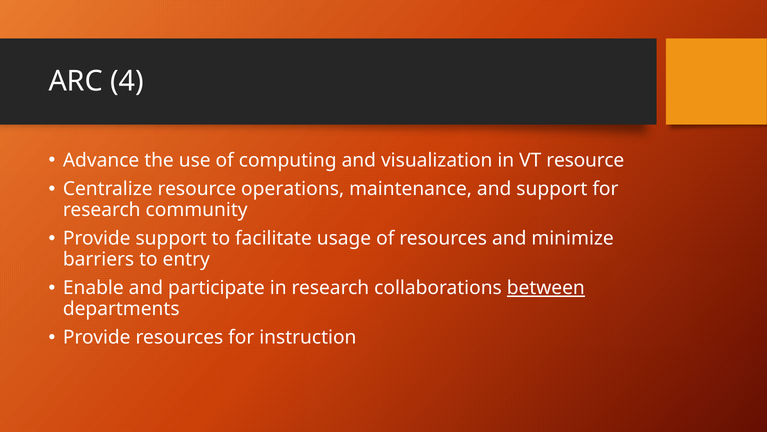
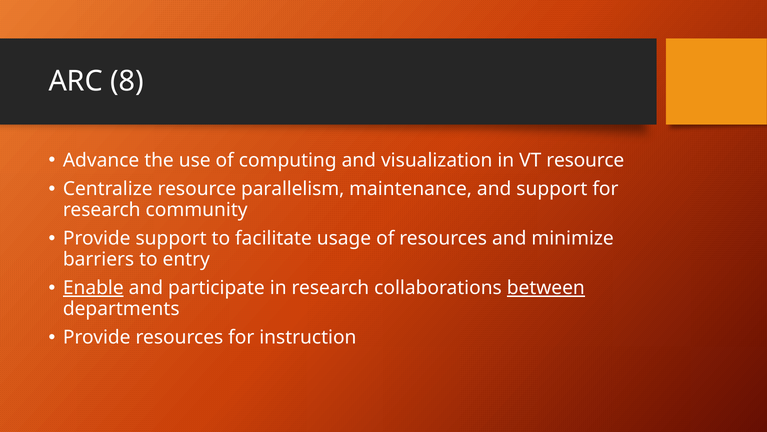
4: 4 -> 8 (127, 81)
operations: operations -> parallelism (293, 189)
Enable underline: none -> present (93, 288)
